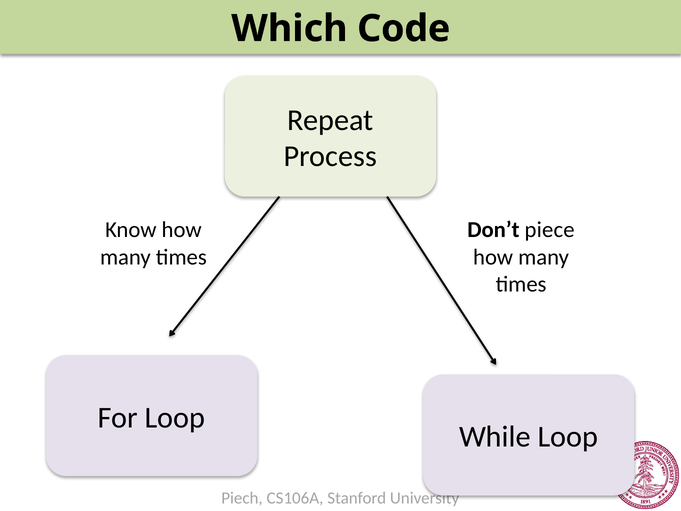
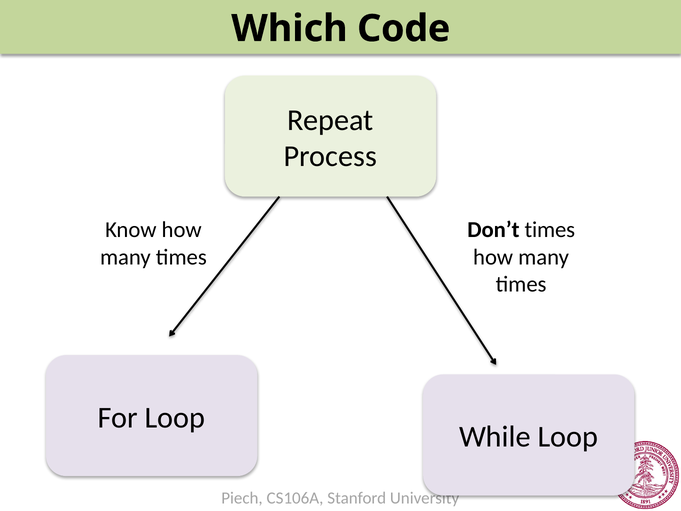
Don’t piece: piece -> times (550, 230)
